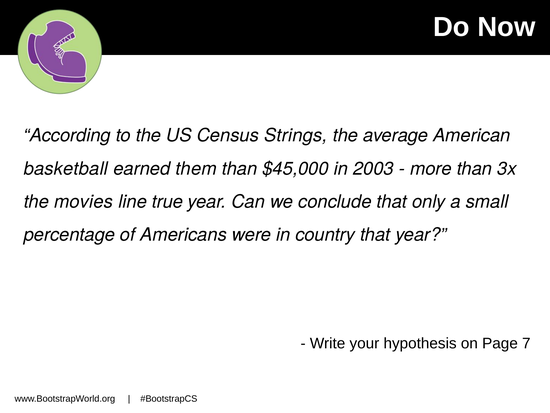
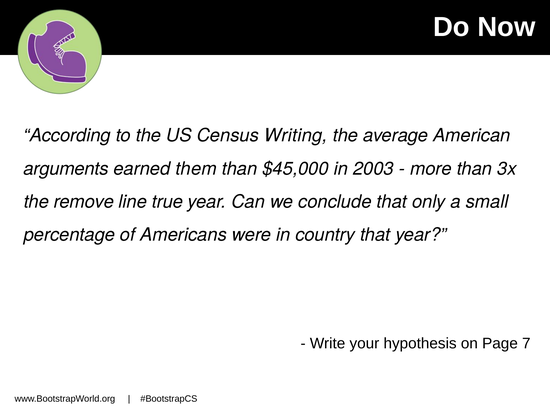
Strings: Strings -> Writing (296, 135)
basketball: basketball -> arguments (66, 168)
movies: movies -> remove (84, 201)
